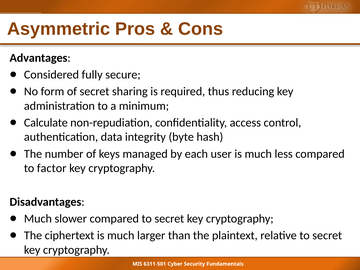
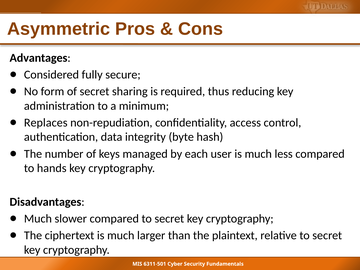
Calculate: Calculate -> Replaces (46, 123)
factor: factor -> hands (52, 168)
